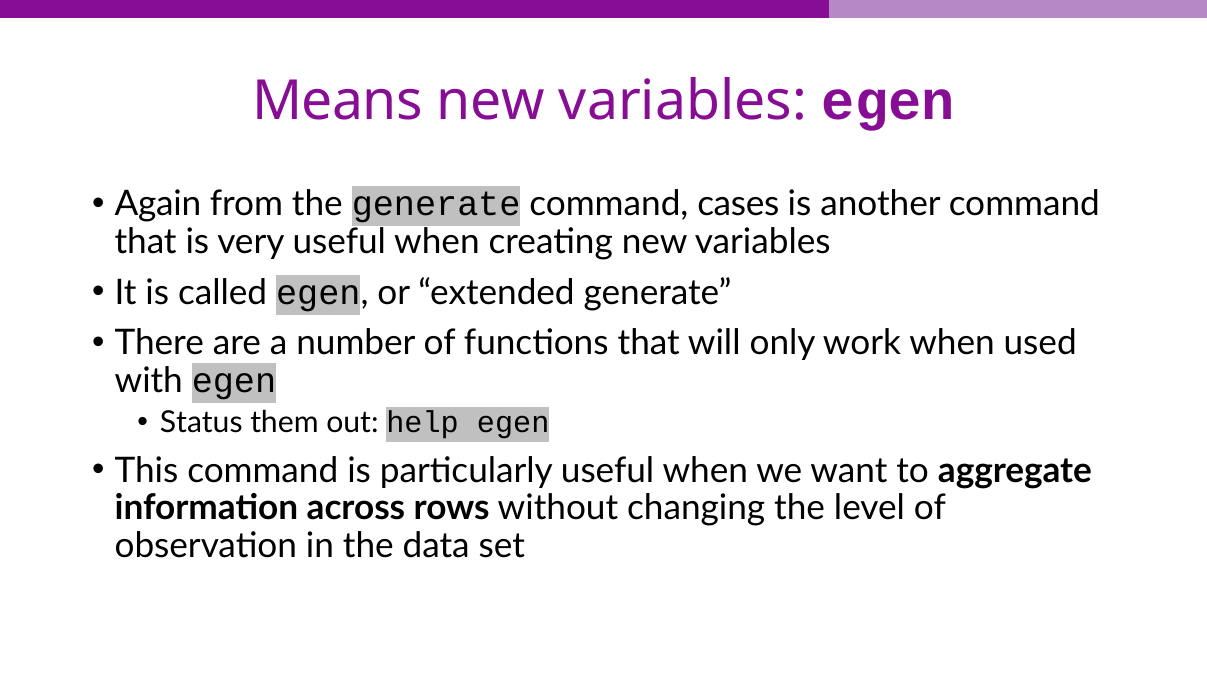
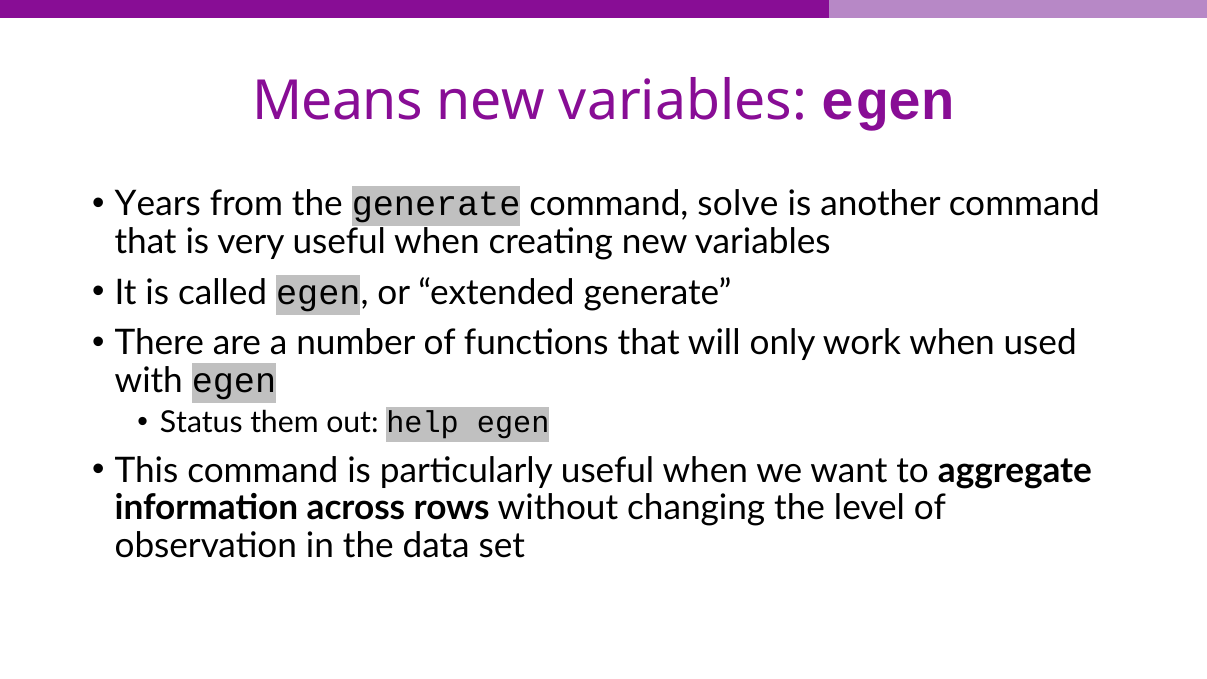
Again: Again -> Years (158, 204)
cases: cases -> solve (738, 204)
